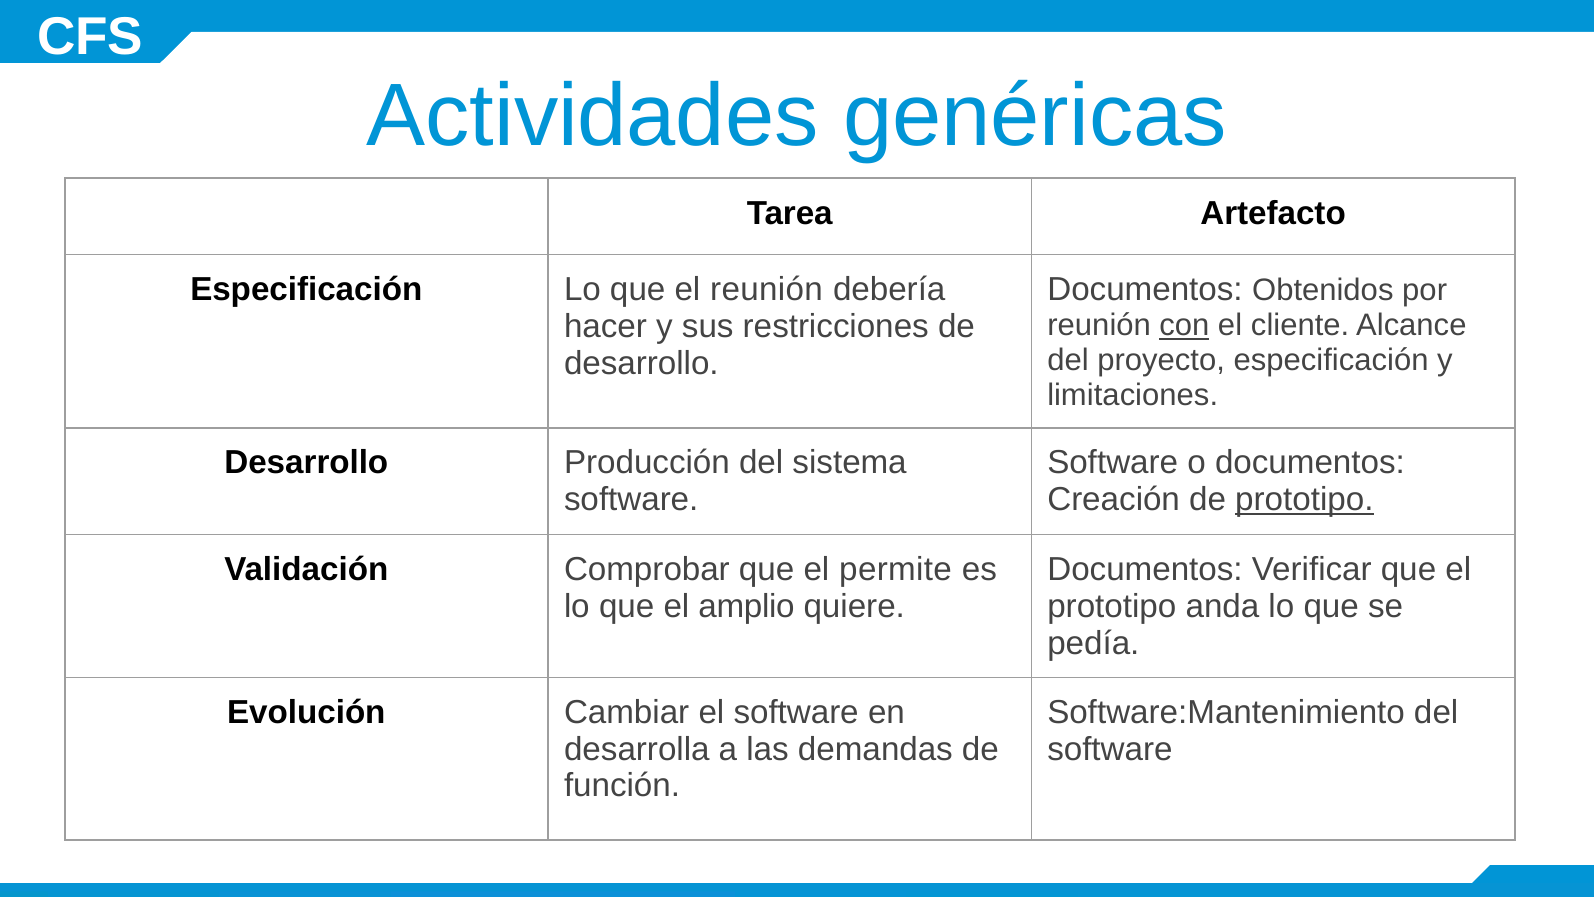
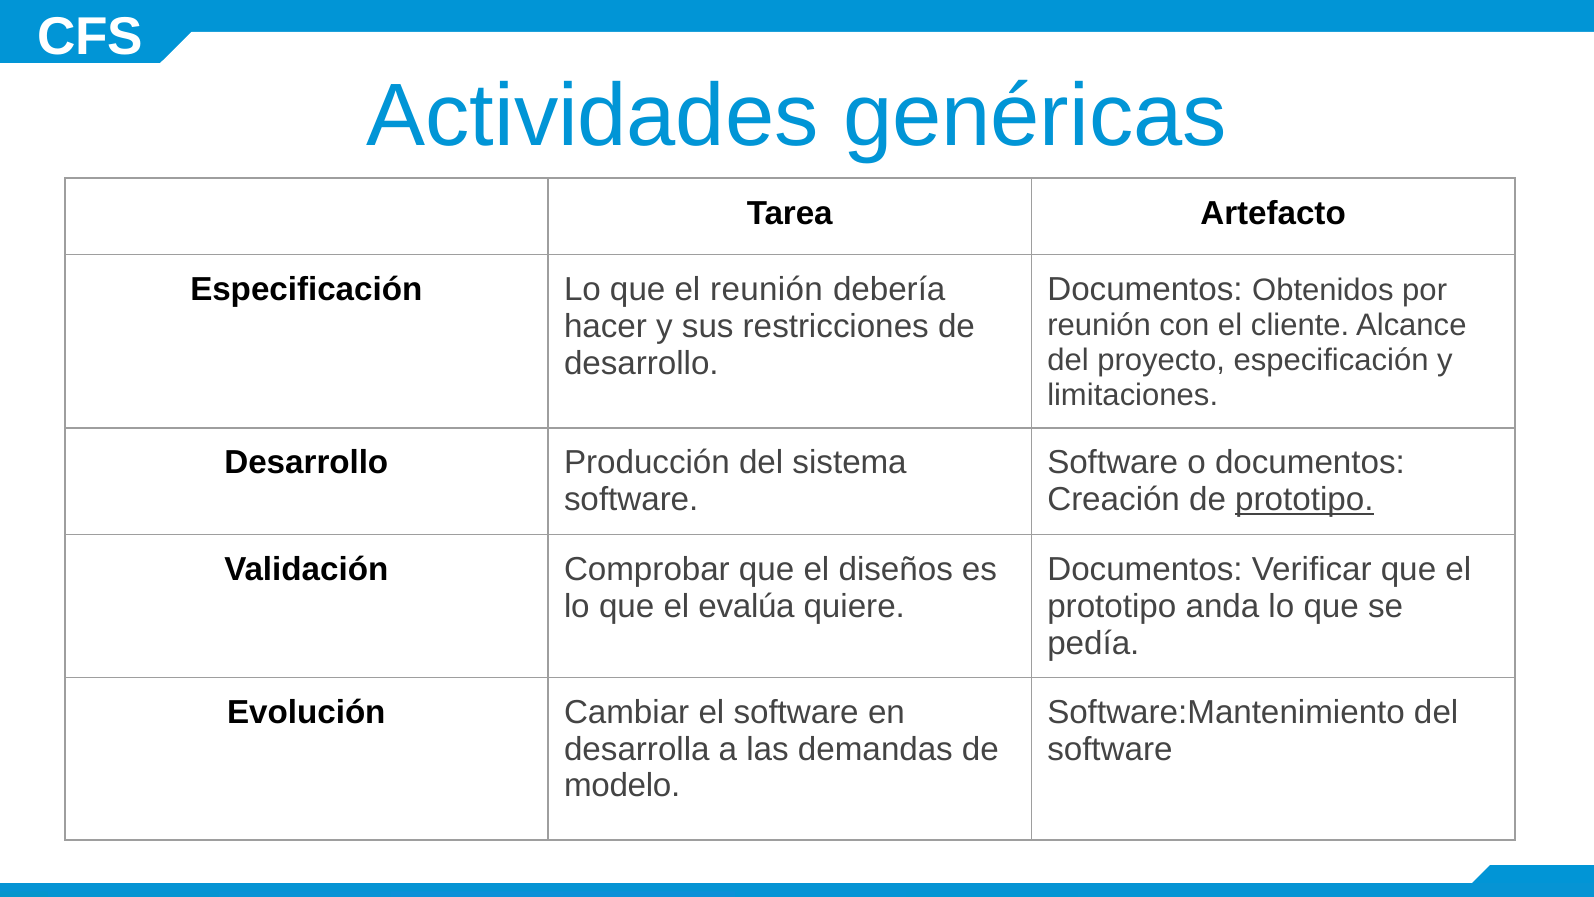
con underline: present -> none (1184, 325)
permite: permite -> diseños (896, 569)
amplio: amplio -> evalúa (747, 606)
función: función -> modelo (622, 786)
